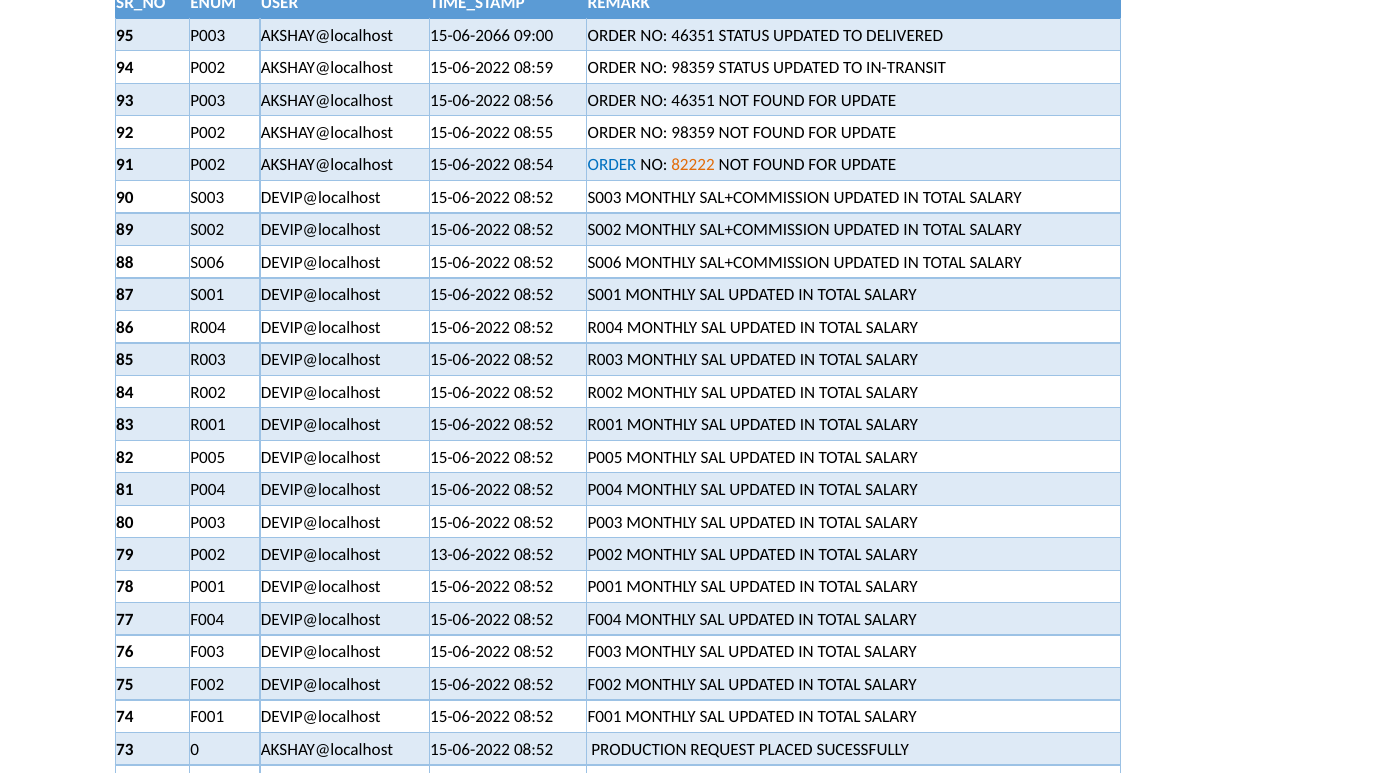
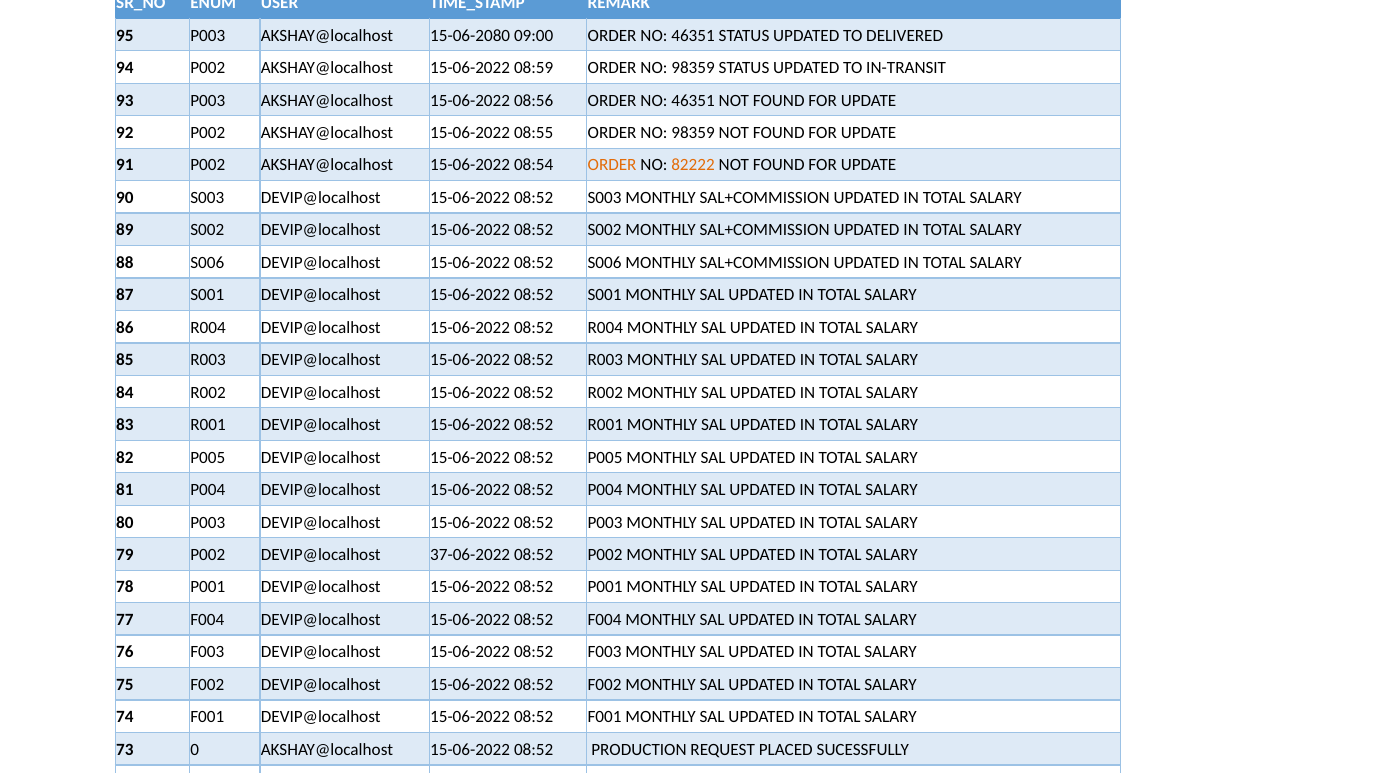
15-06-2066: 15-06-2066 -> 15-06-2080 (470, 35)
ORDER colour: blue -> orange (612, 165)
13-06-2022: 13-06-2022 -> 37-06-2022 (470, 555)
